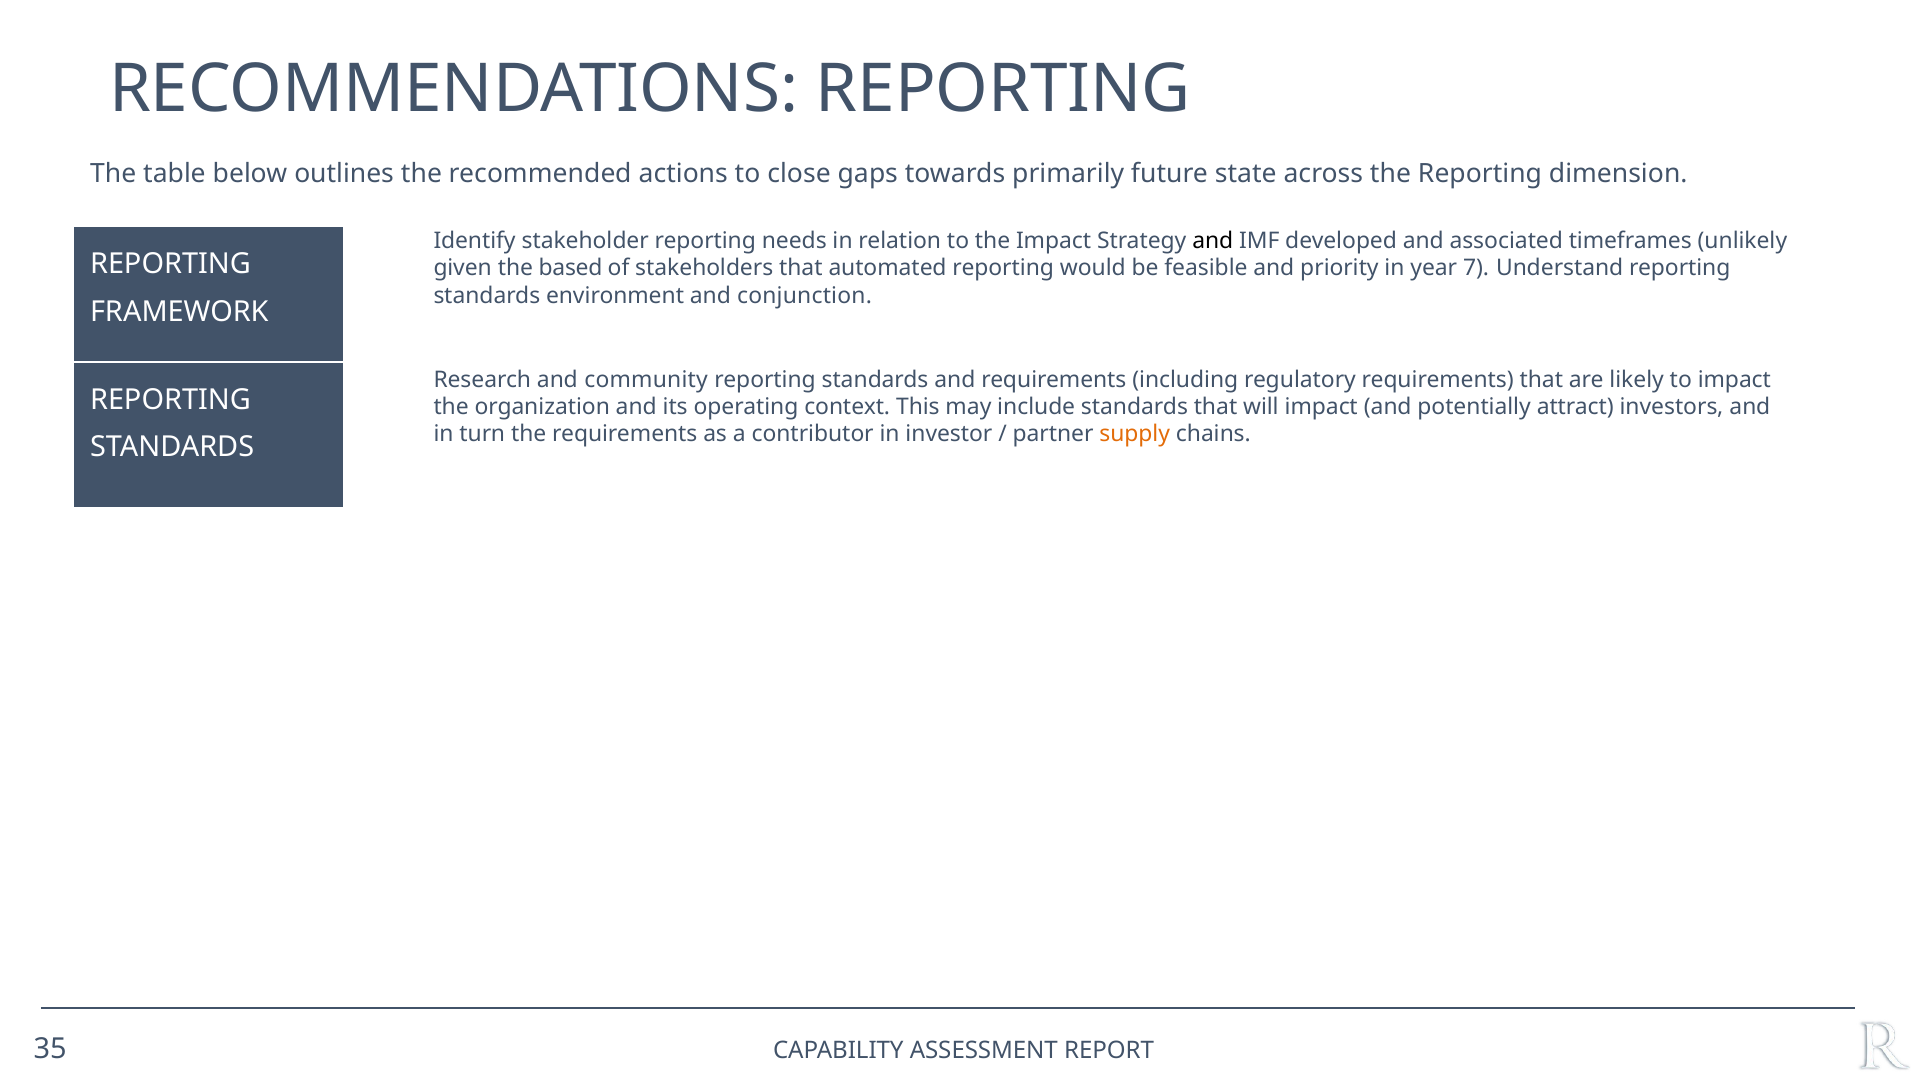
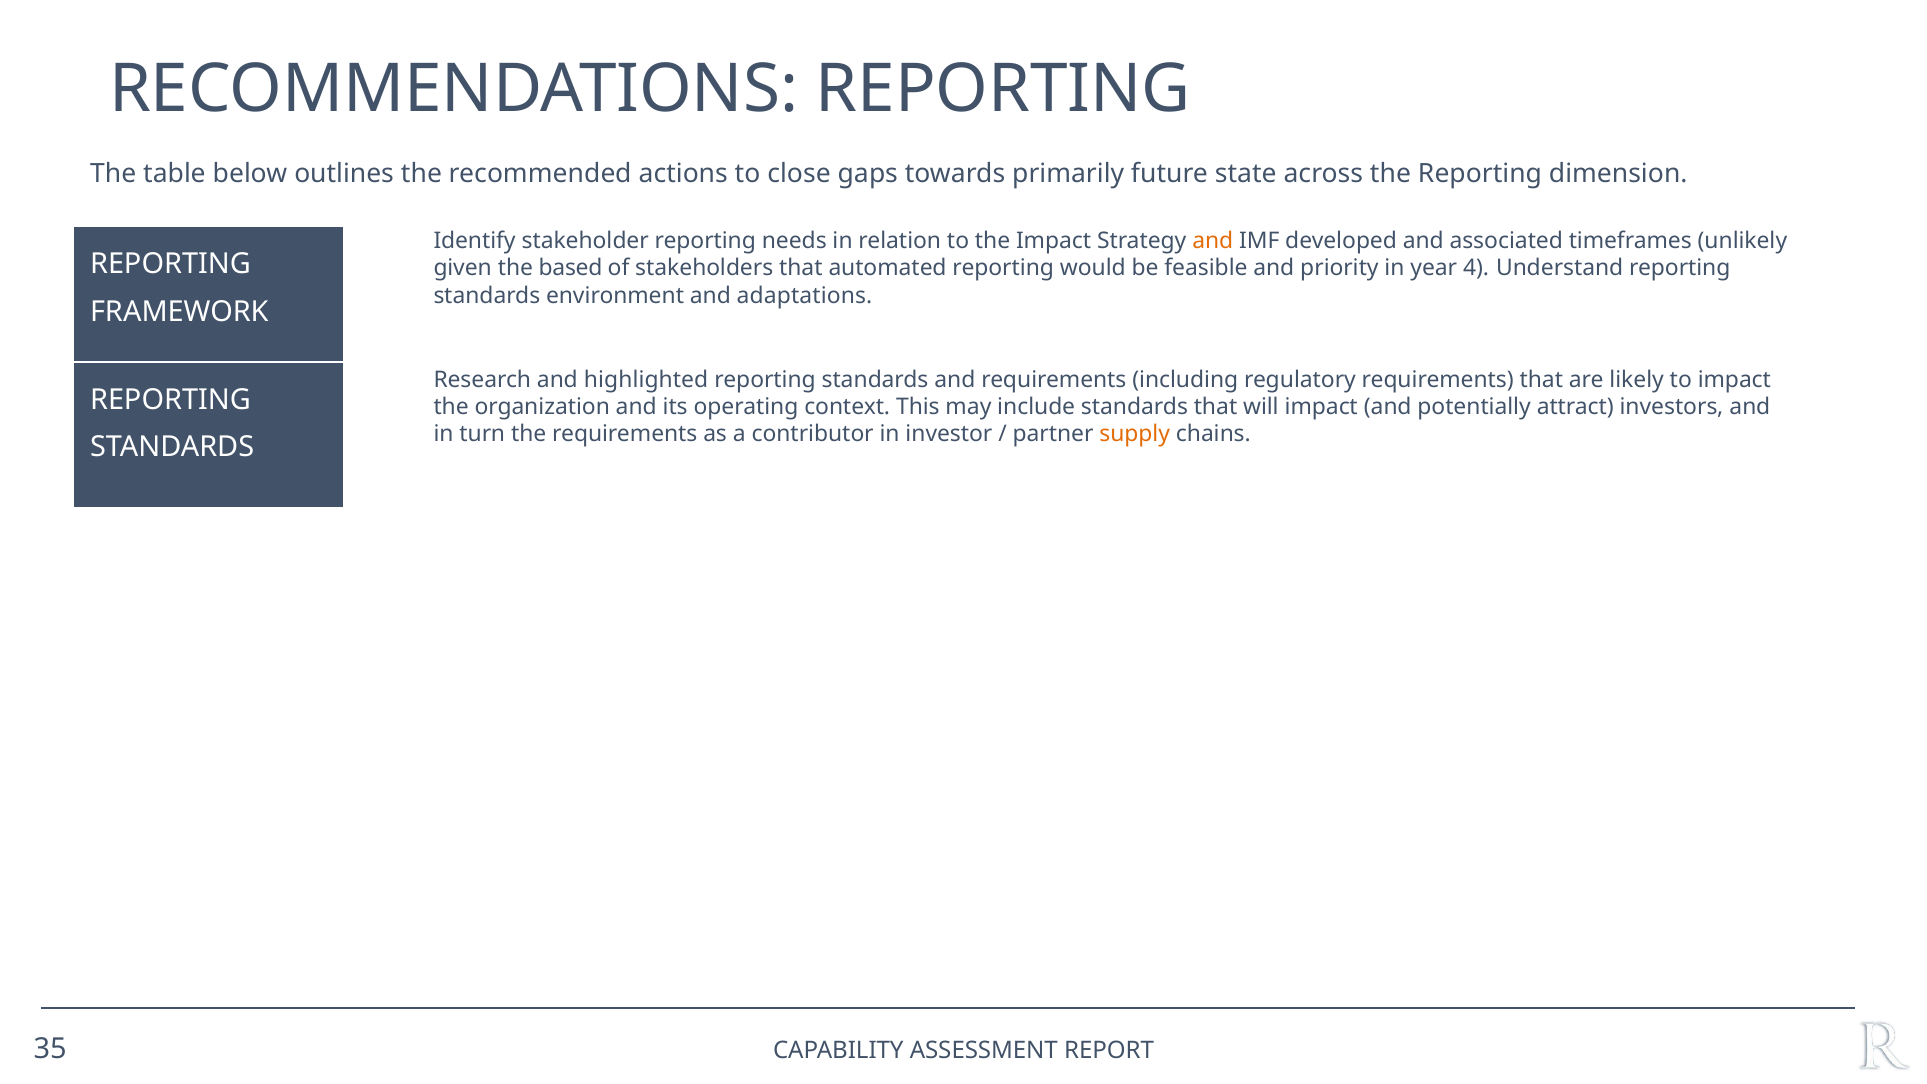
and colour: black -> orange (1213, 241)
7: 7 -> 4 (1476, 268)
conjunction: conjunction -> adaptations (805, 296)
community: community -> highlighted (646, 379)
